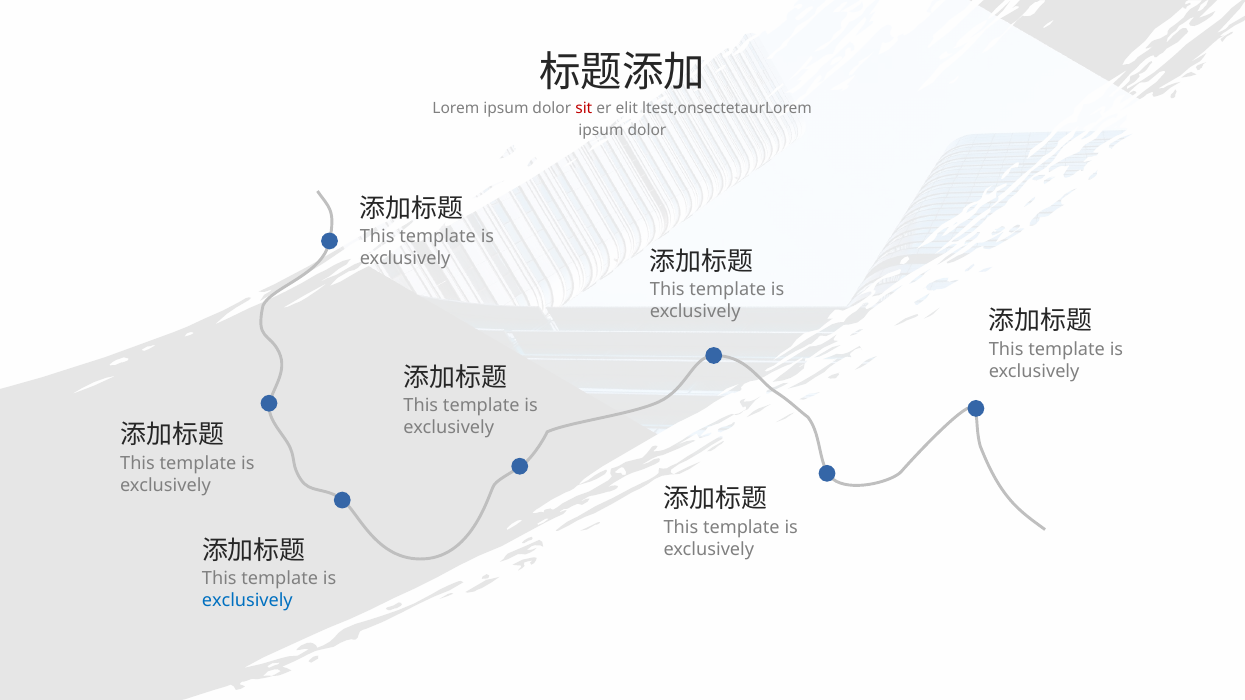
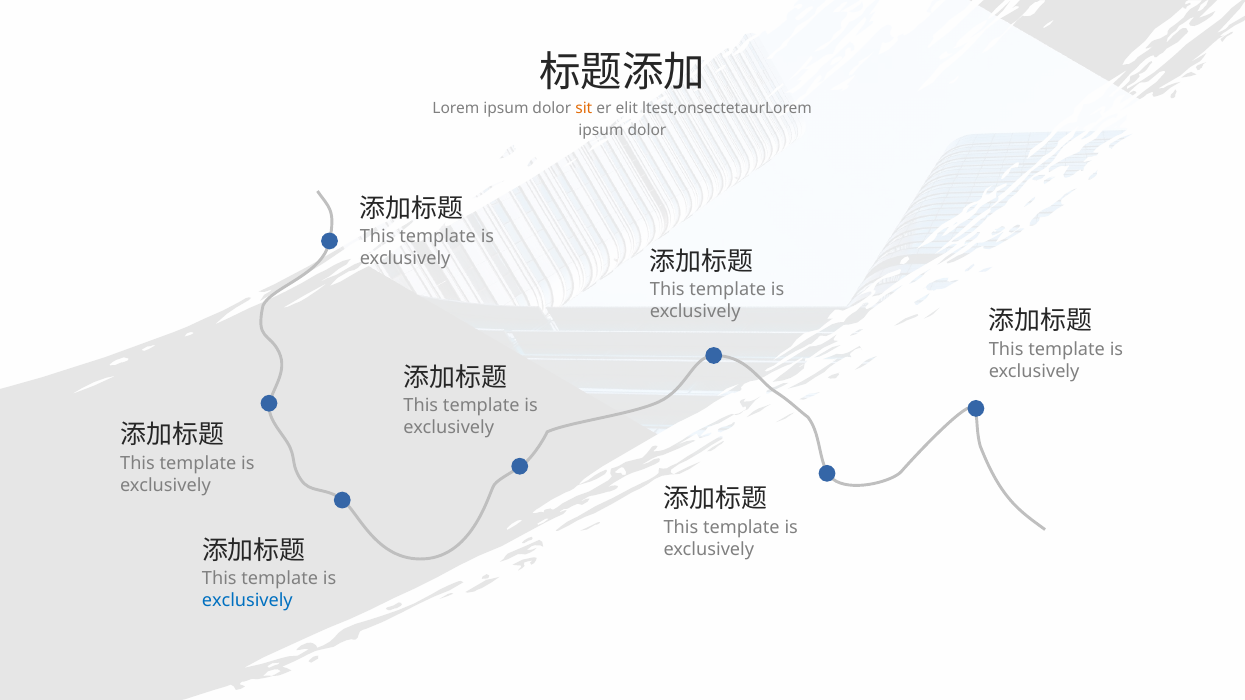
sit colour: red -> orange (584, 108)
